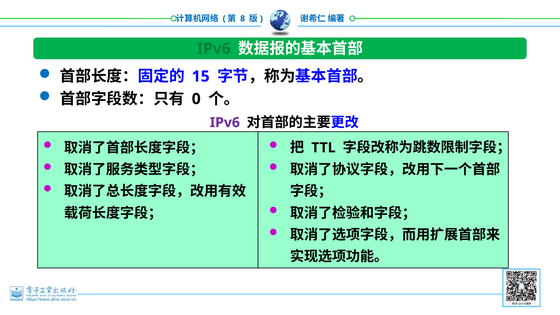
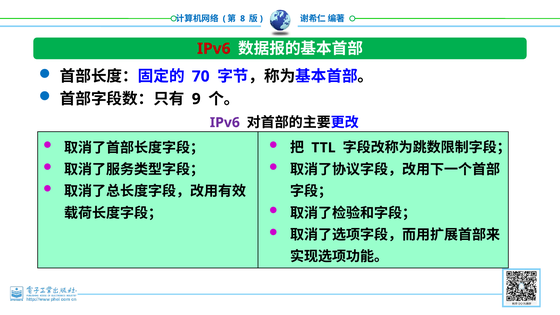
IPv6 colour: green -> red (214, 49)
15: 15 -> 70 (201, 76)
0: 0 -> 9 (196, 99)
